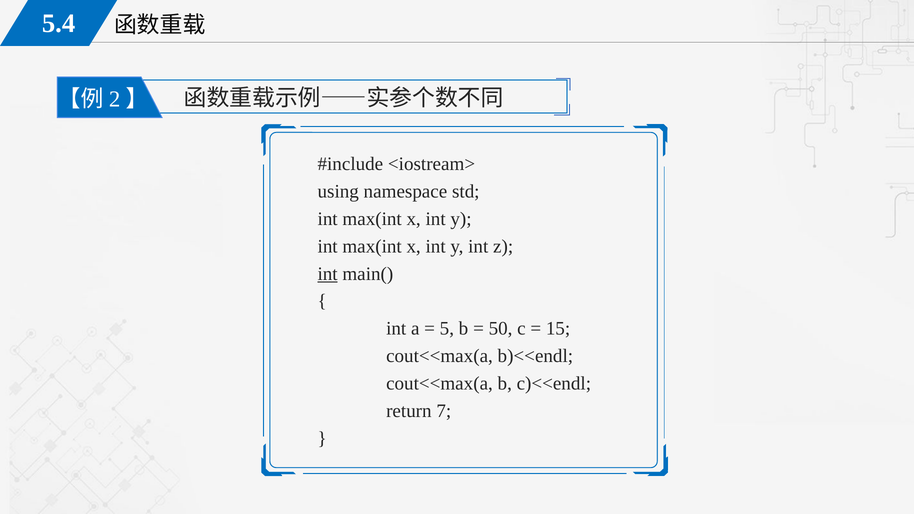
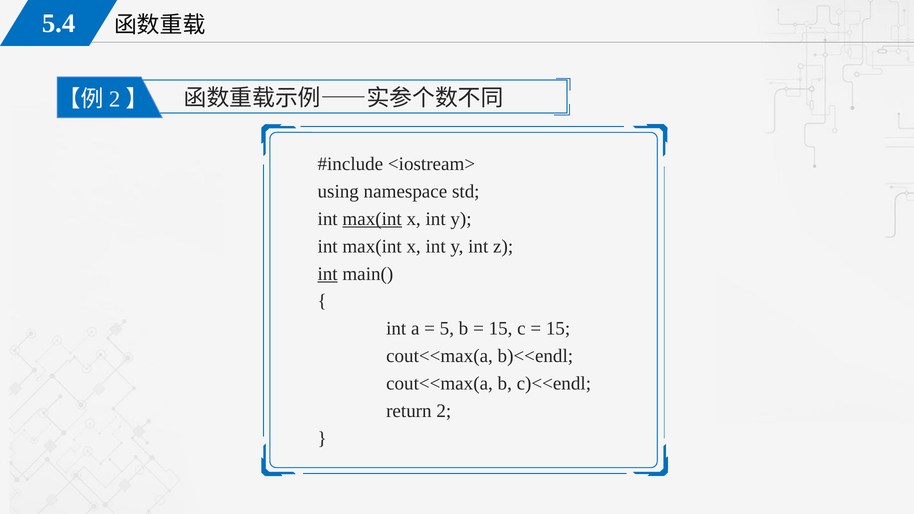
max(int underline: none -> present (372, 219)
50: 50 -> 15 (501, 329)
7: 7 -> 2 (444, 411)
